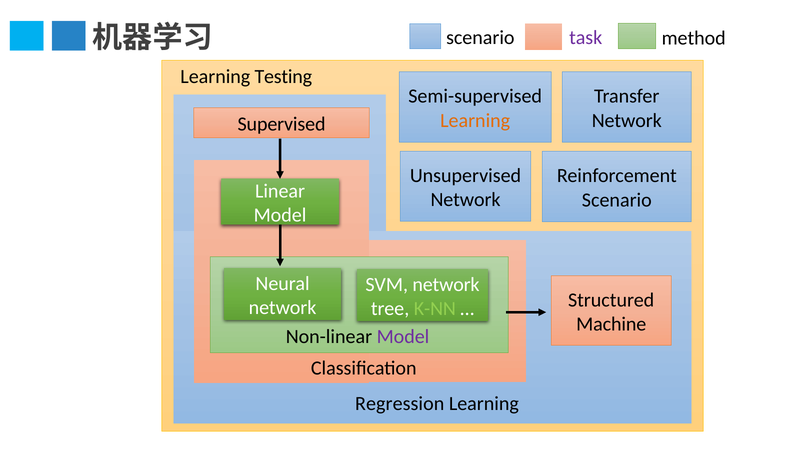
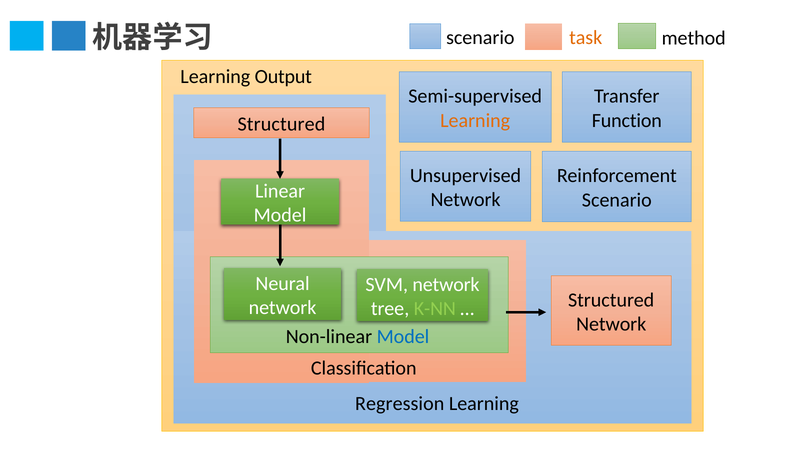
task colour: purple -> orange (586, 38)
Testing: Testing -> Output (283, 76)
Network: Network -> Function (627, 120)
Supervised: Supervised -> Structured (281, 124)
Machine: Machine -> Network (611, 324)
Model colour: purple -> blue (403, 336)
